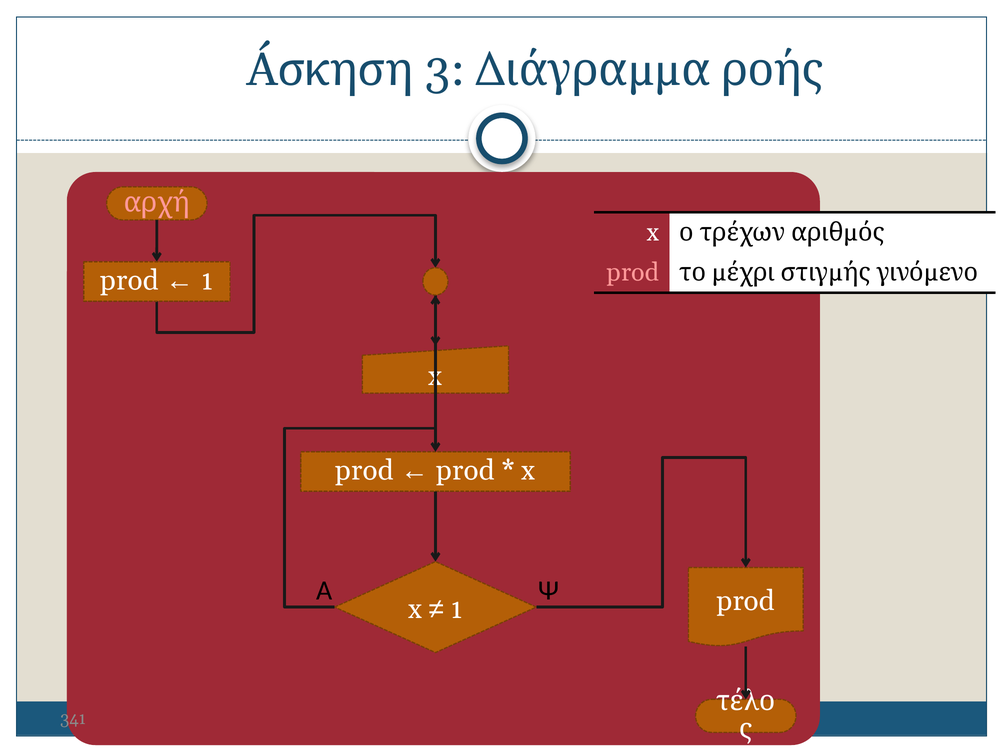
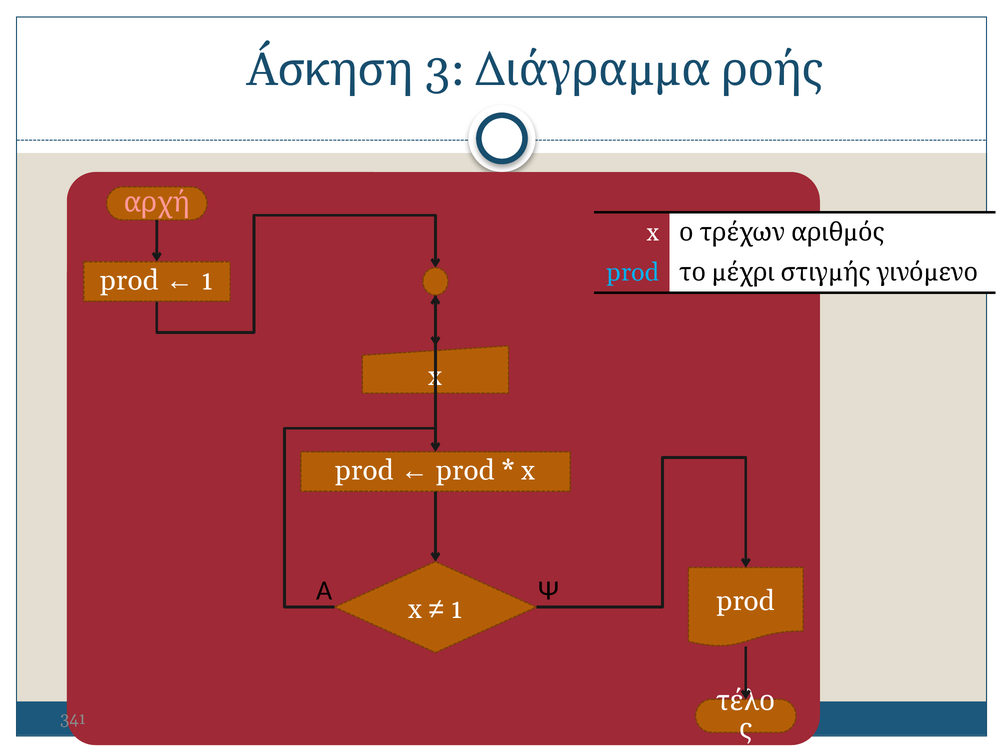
prod colour: pink -> light blue (633, 273)
